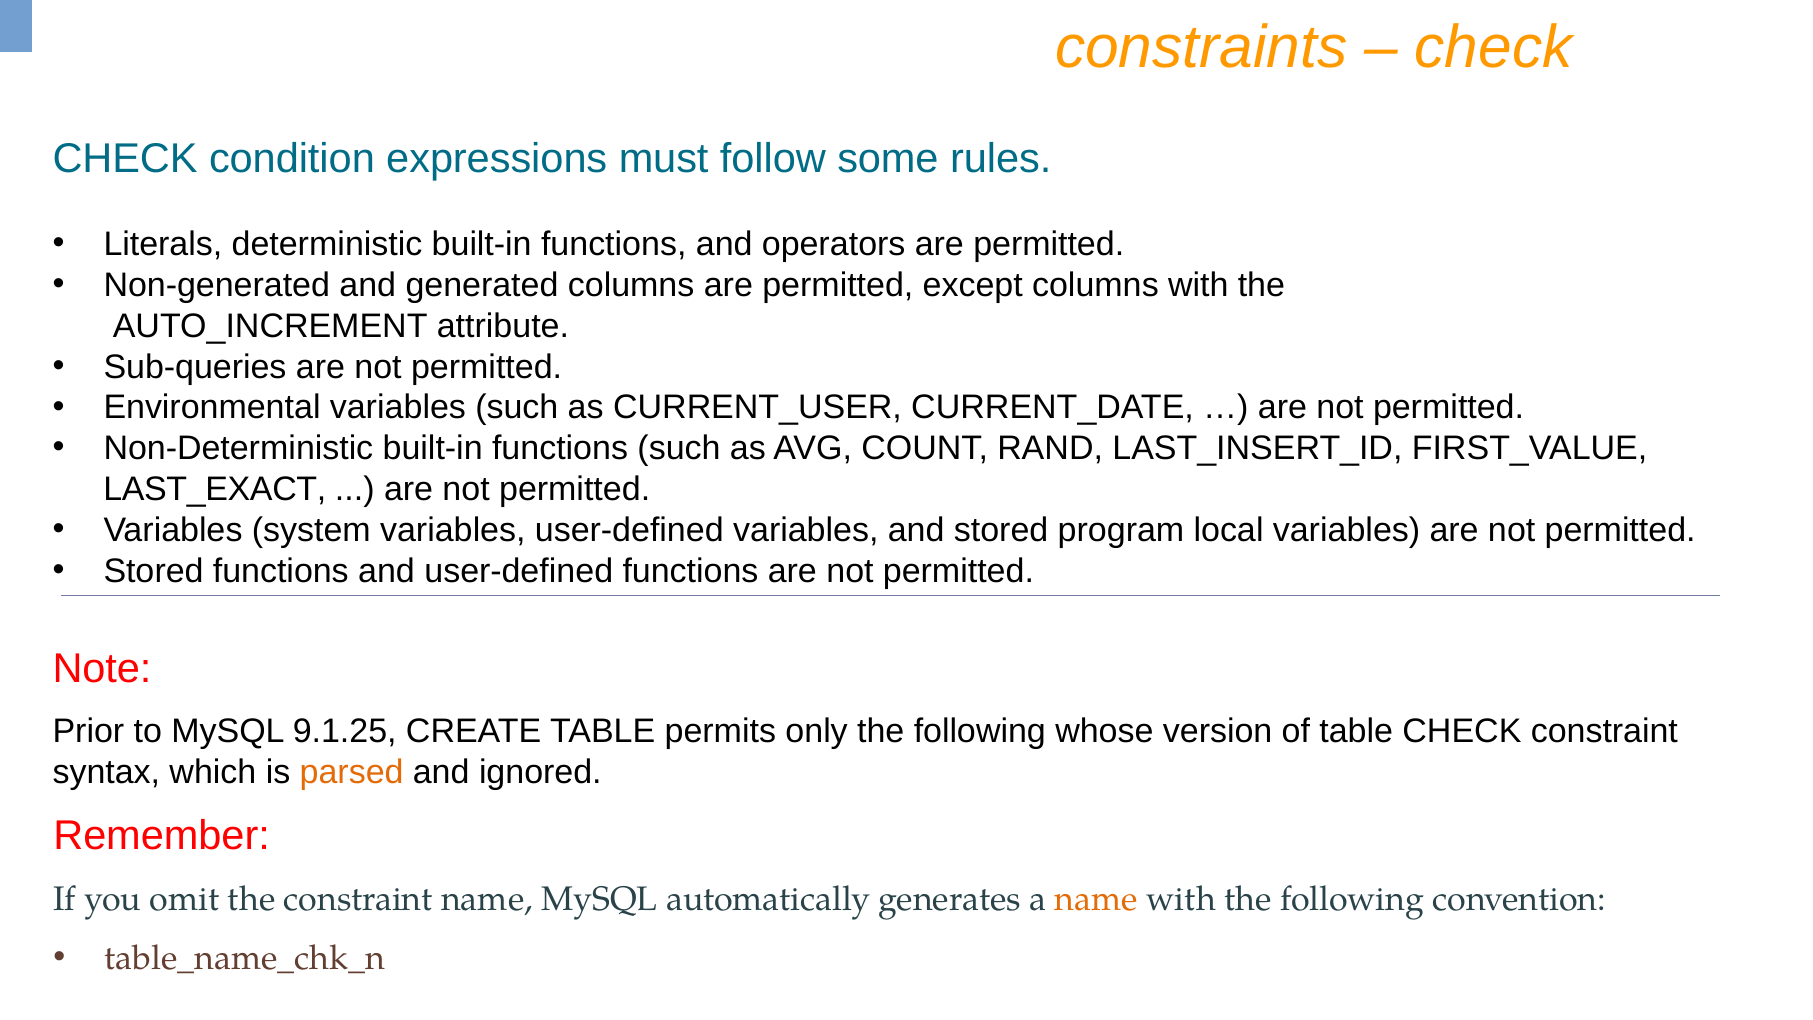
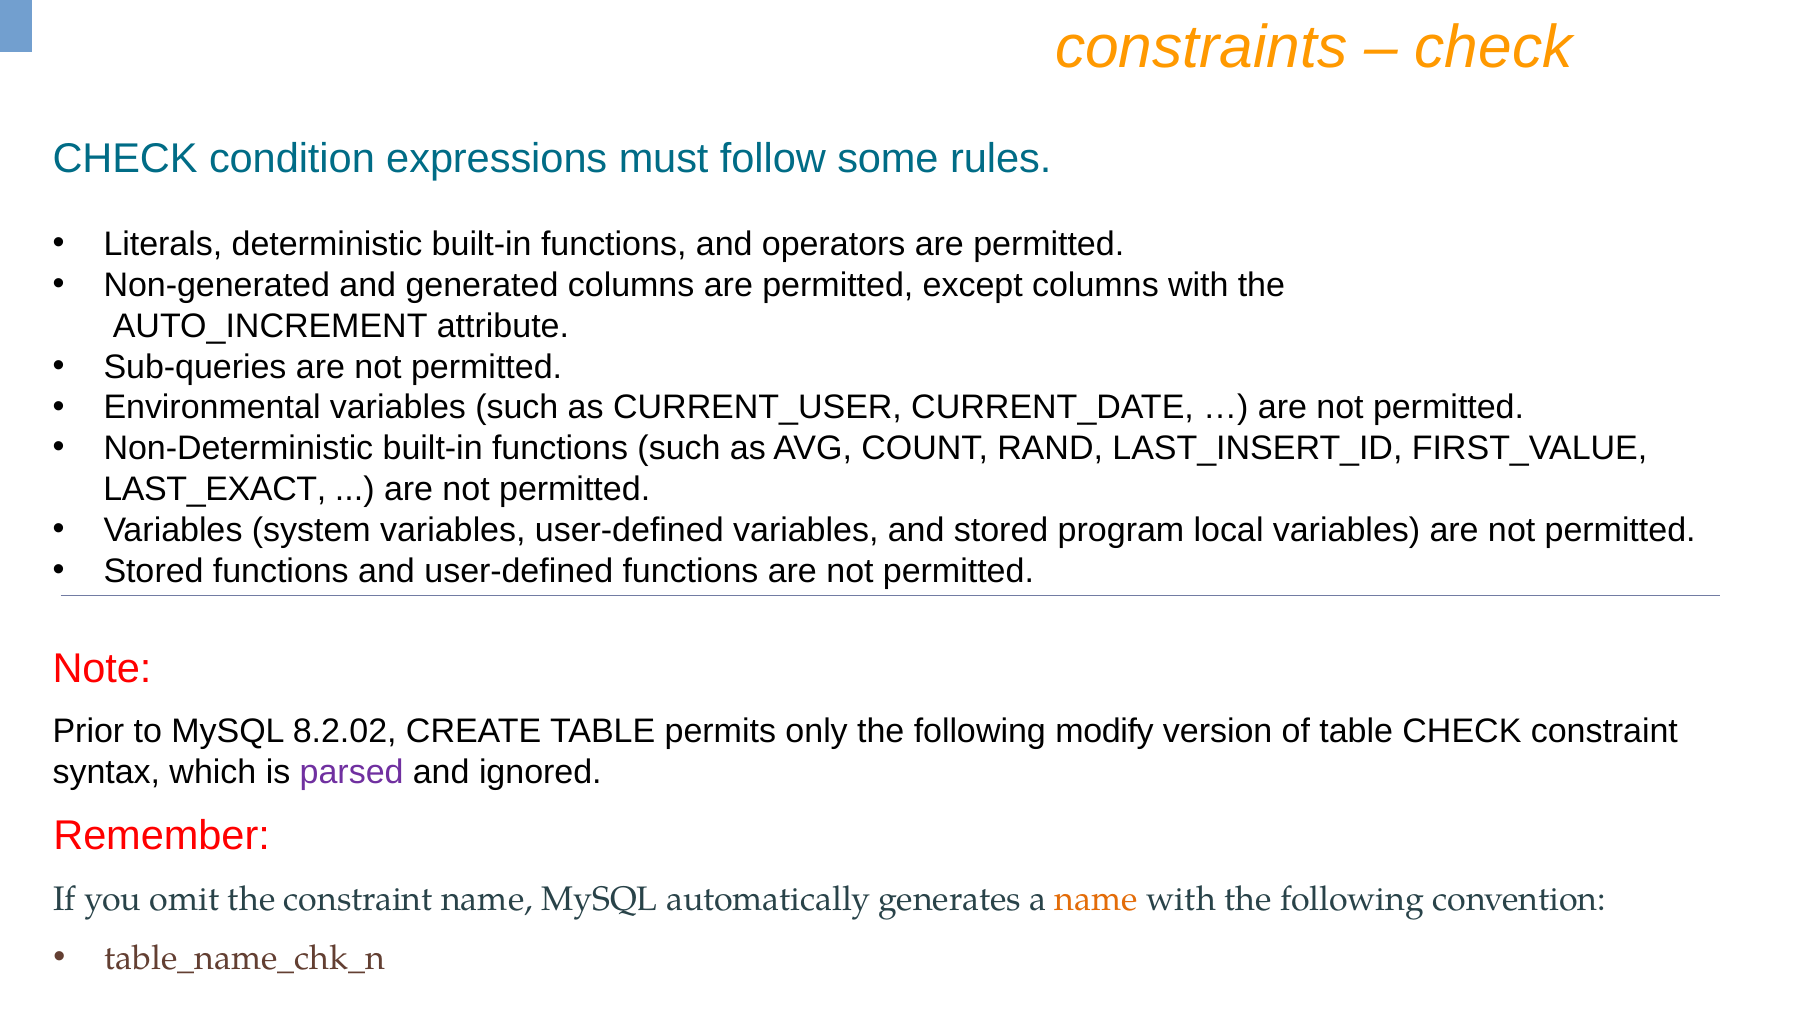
9.1.25: 9.1.25 -> 8.2.02 (345, 732)
whose: whose -> modify (1105, 732)
parsed colour: orange -> purple (352, 772)
